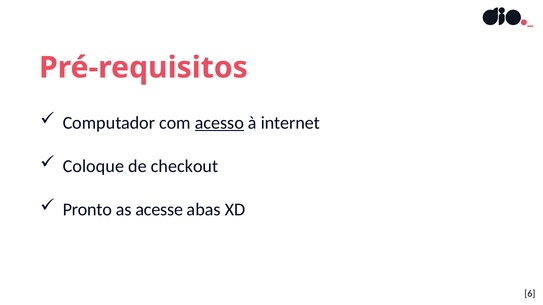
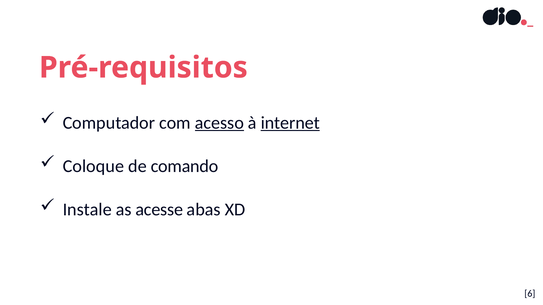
internet underline: none -> present (290, 123)
checkout: checkout -> comando (185, 166)
Pronto: Pronto -> Instale (87, 210)
